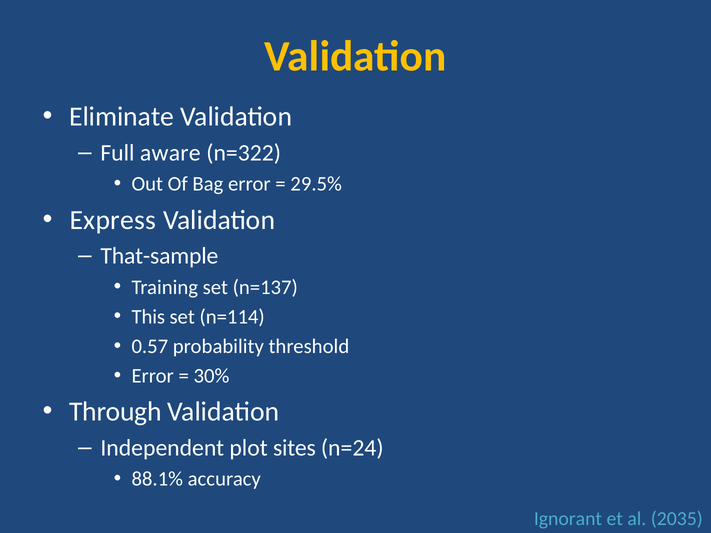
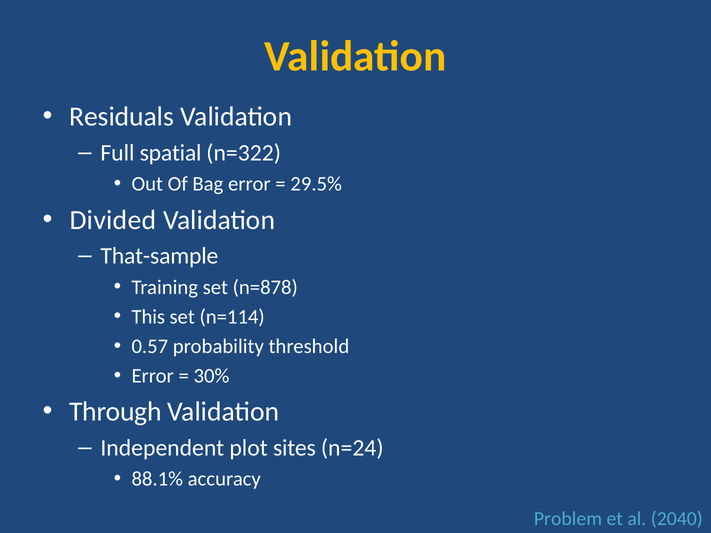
Eliminate: Eliminate -> Residuals (122, 117)
aware: aware -> spatial (171, 153)
Express: Express -> Divided (113, 220)
n=137: n=137 -> n=878 (265, 287)
Ignorant: Ignorant -> Problem (568, 519)
2035: 2035 -> 2040 (677, 519)
